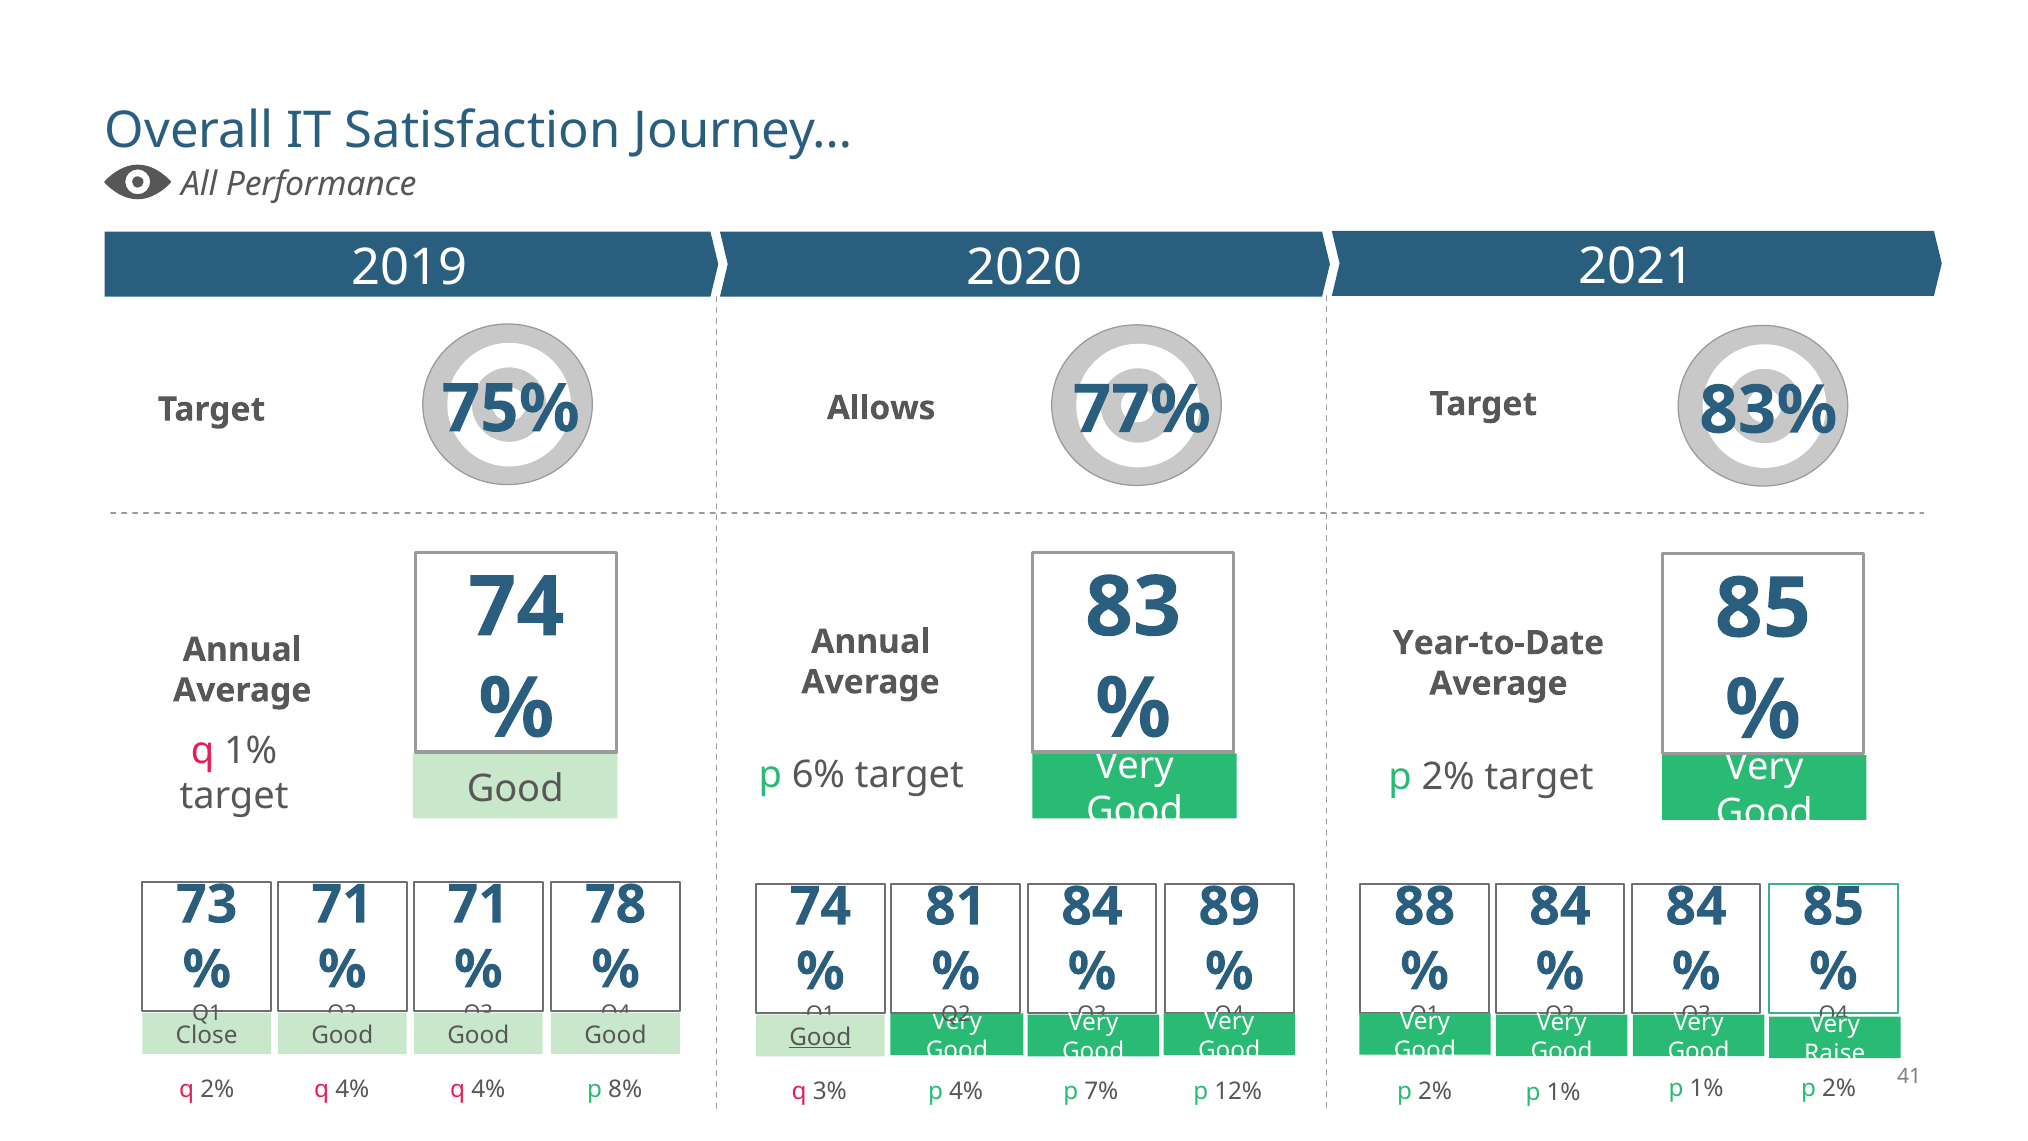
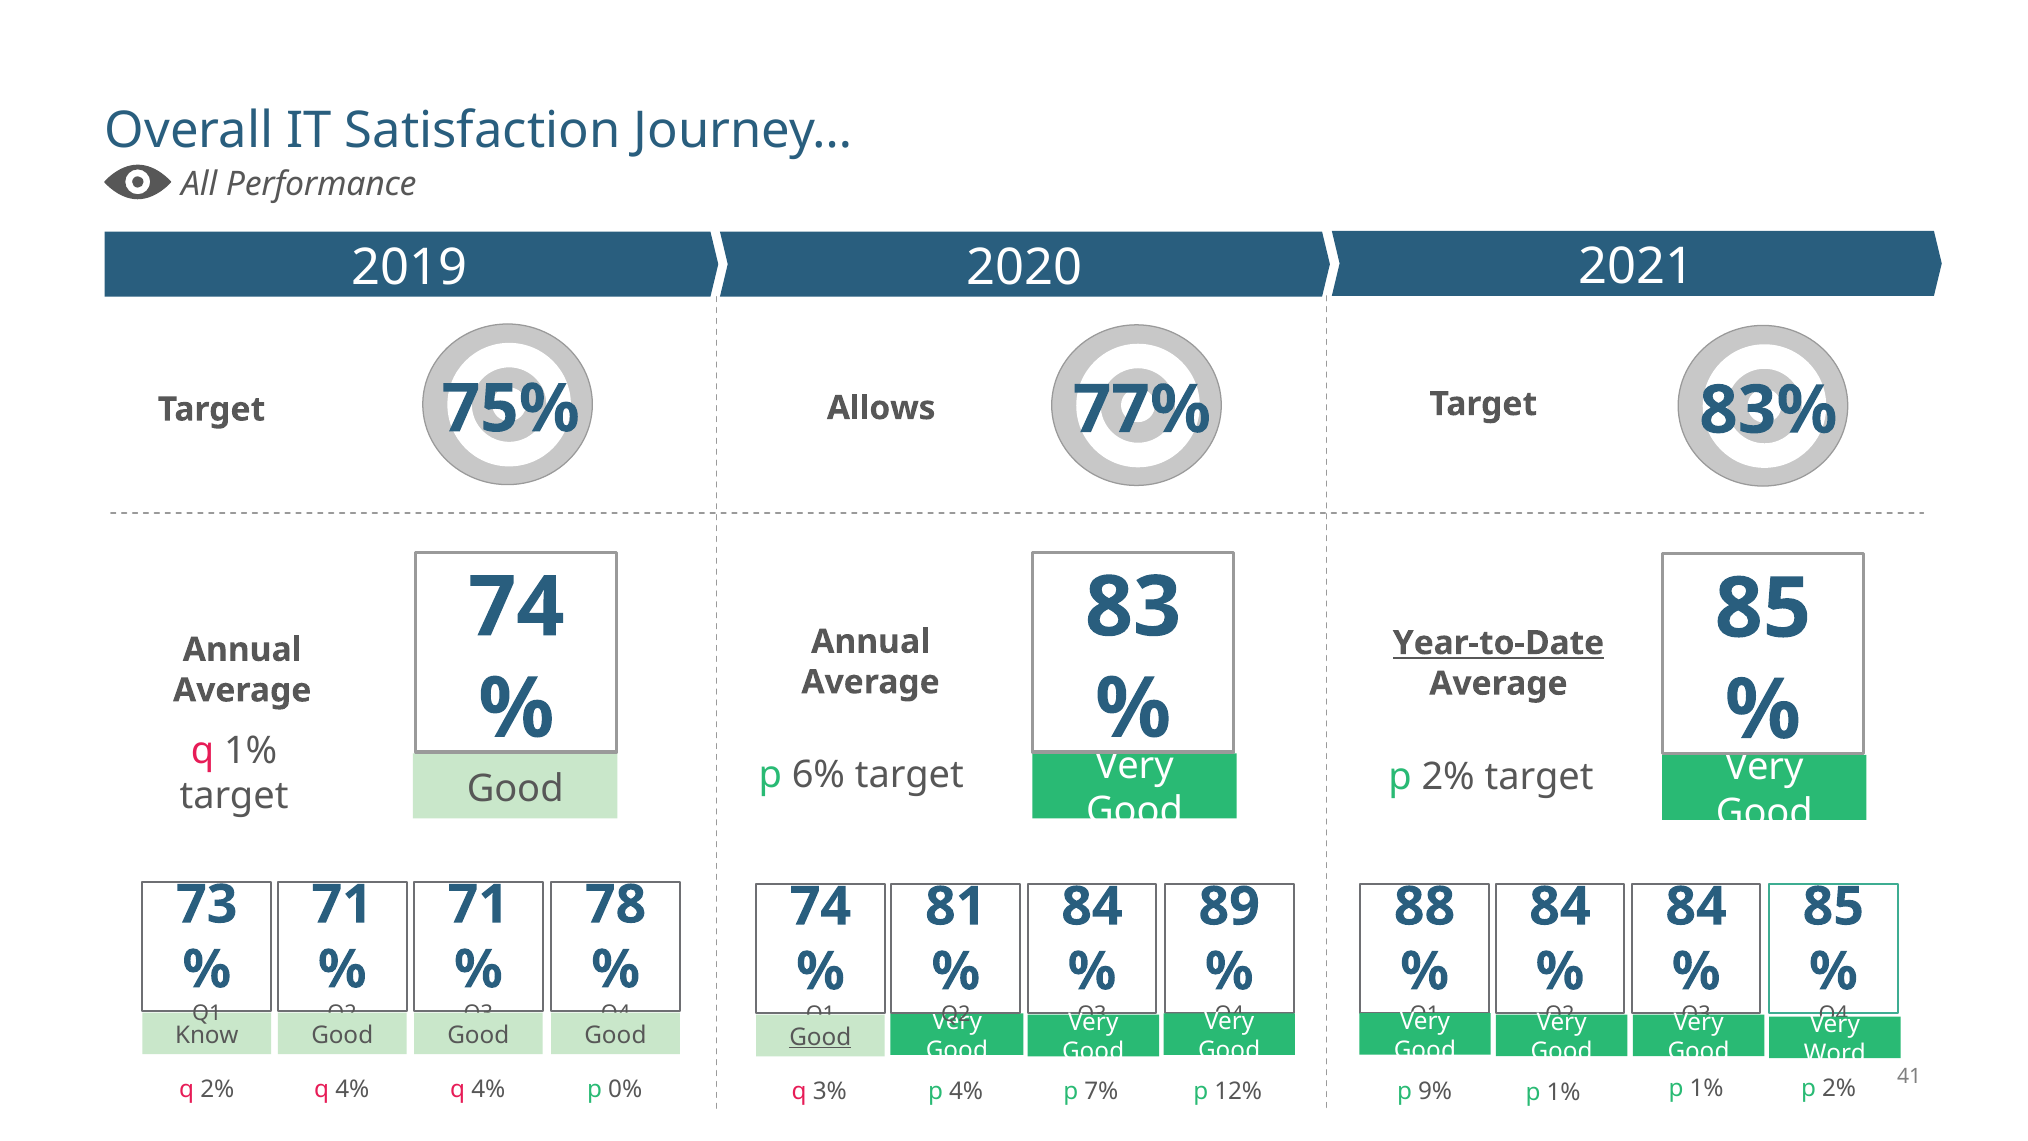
Year-to-Date underline: none -> present (1498, 643)
Close: Close -> Know (207, 1035)
Raise: Raise -> Word (1835, 1053)
8%: 8% -> 0% (625, 1089)
2%: 2% -> 9% (1435, 1091)
